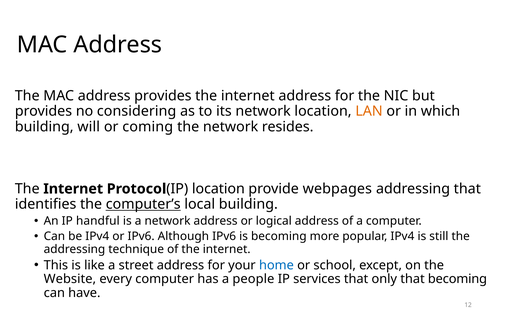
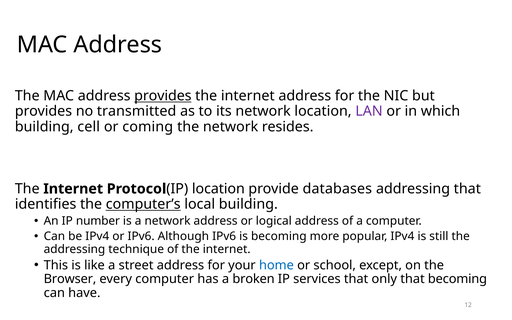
provides underline: none -> present (163, 96)
considering: considering -> transmitted (137, 111)
LAN colour: orange -> purple (369, 111)
will: will -> cell (89, 127)
webpages: webpages -> databases (337, 189)
handful: handful -> number (98, 221)
Website: Website -> Browser (70, 279)
people: people -> broken (254, 279)
